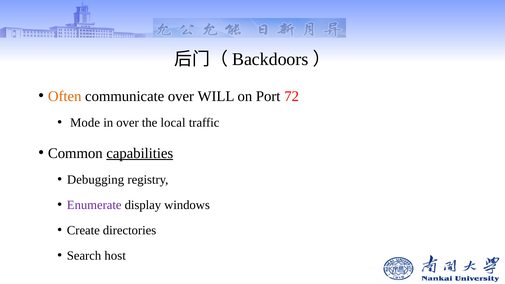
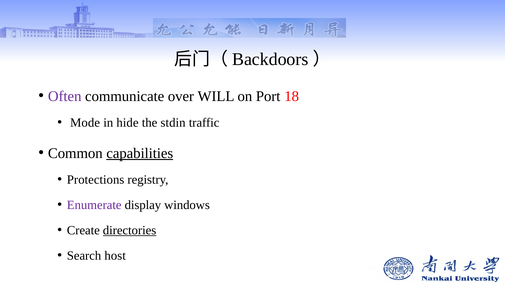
Often colour: orange -> purple (65, 96)
72: 72 -> 18 (292, 96)
in over: over -> hide (127, 123)
local: local -> stdin (173, 123)
Debugging: Debugging -> Protections (96, 180)
directories underline: none -> present (130, 230)
